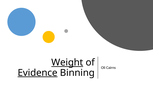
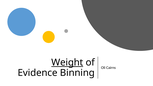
Evidence underline: present -> none (38, 73)
